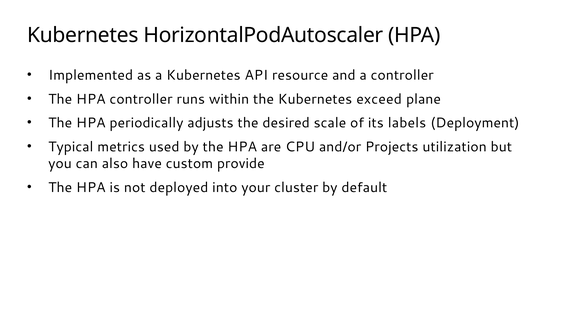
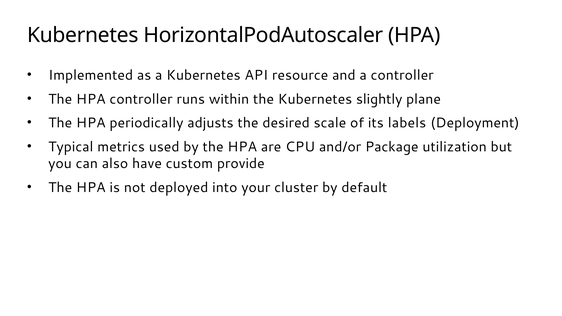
exceed: exceed -> slightly (379, 99)
Projects: Projects -> Package (392, 147)
